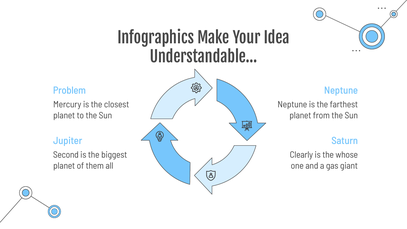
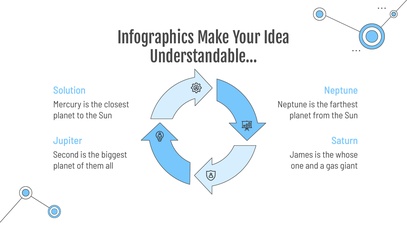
Problem: Problem -> Solution (69, 91)
Clearly: Clearly -> James (301, 155)
